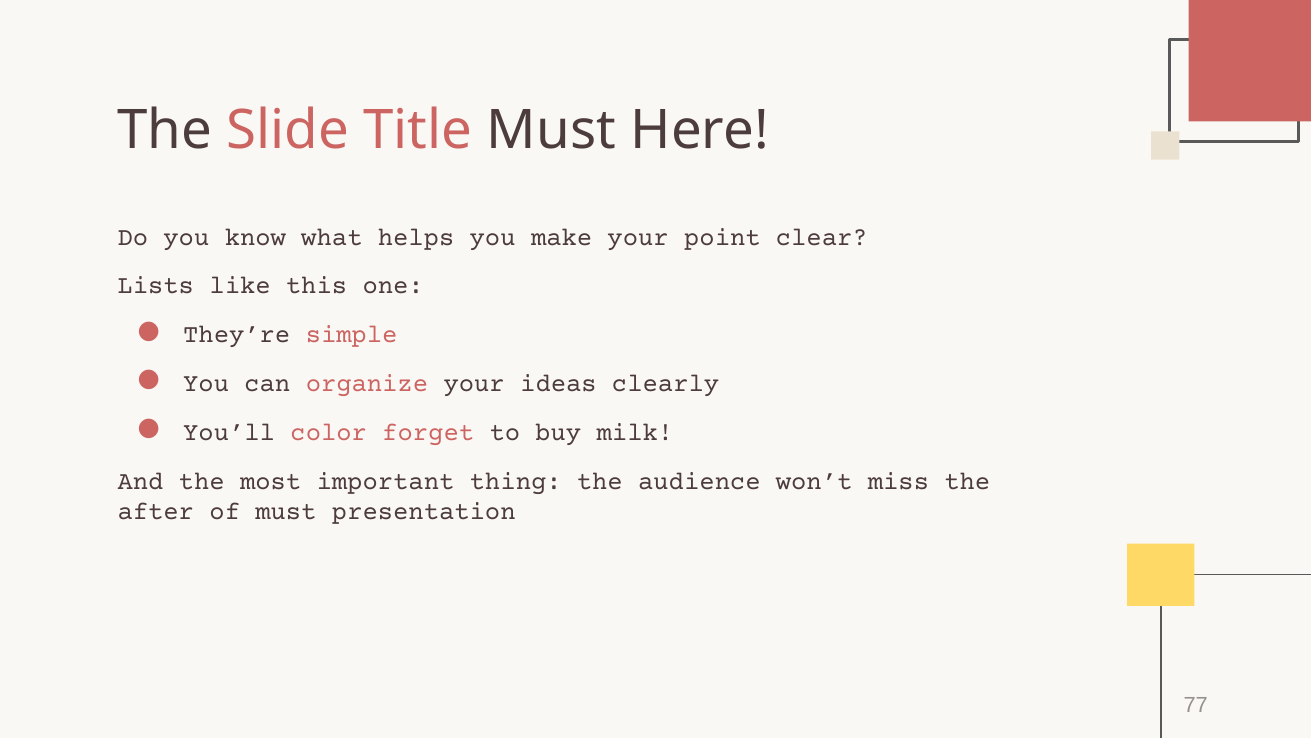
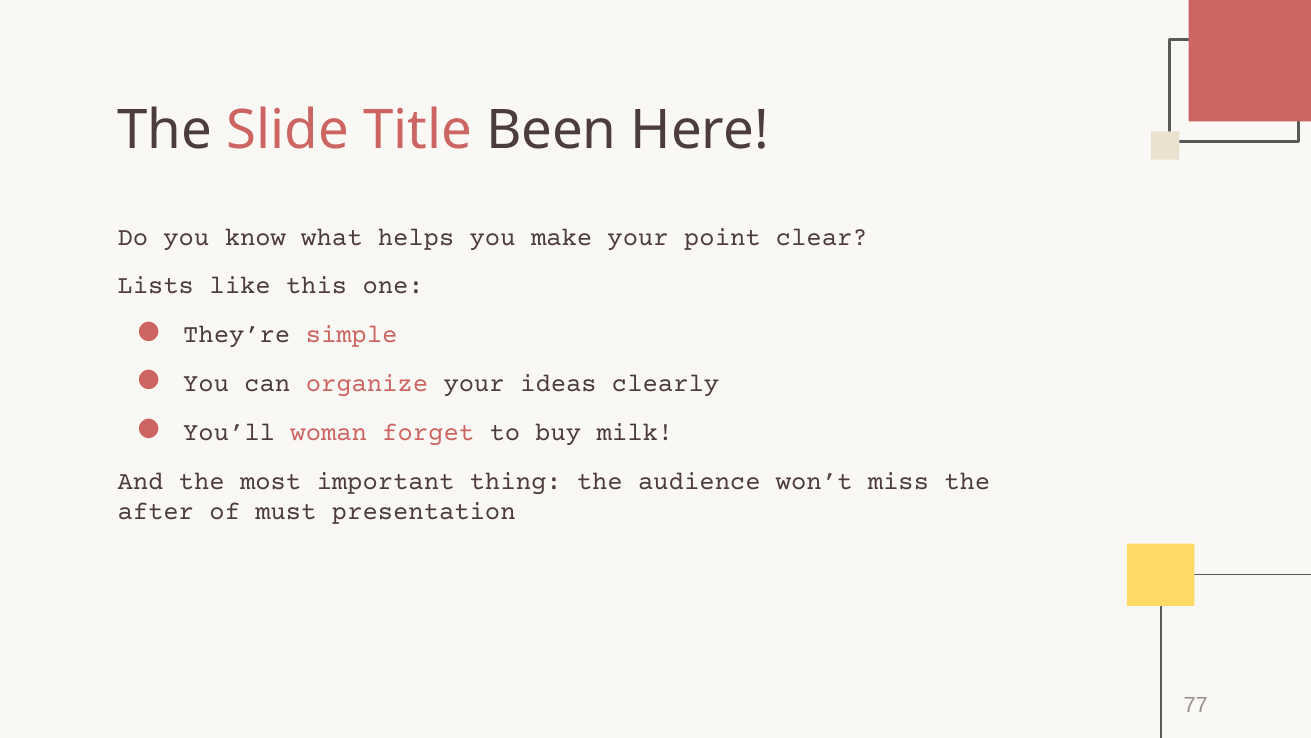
Title Must: Must -> Been (552, 131)
color: color -> woman (329, 432)
